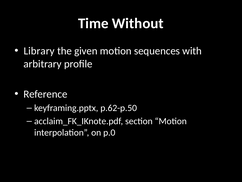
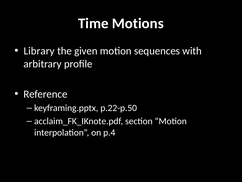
Without: Without -> Motions (138, 23)
p.62-p.50: p.62-p.50 -> p.22-p.50 (119, 108)
p.0: p.0 -> p.4 (109, 132)
